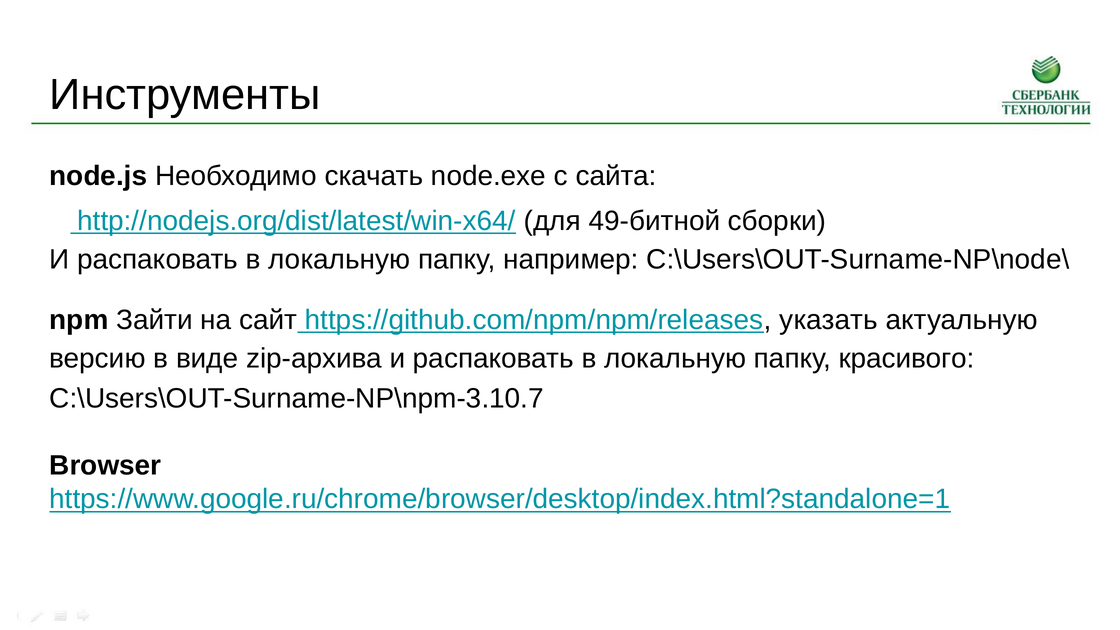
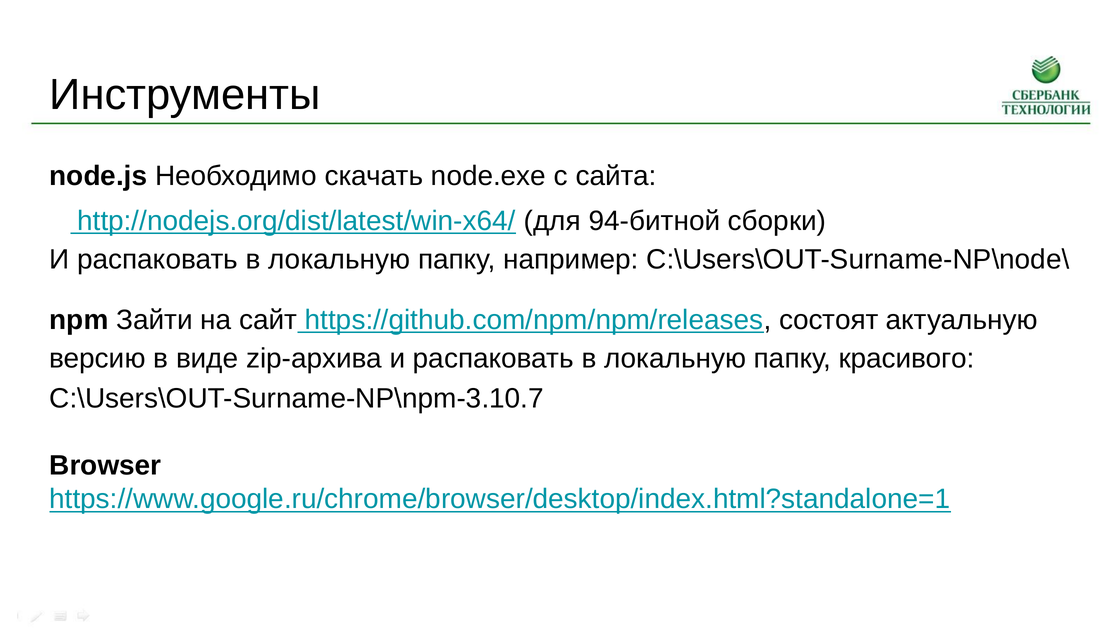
49-битной: 49-битной -> 94-битной (654, 221)
указать: указать -> состоят (829, 320)
